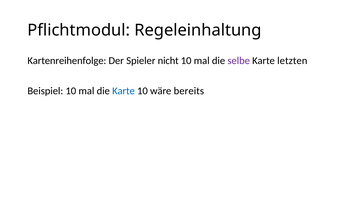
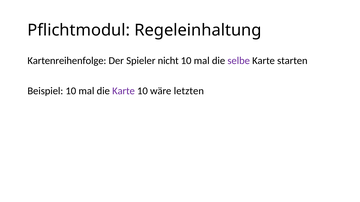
letzten: letzten -> starten (292, 61)
Karte colour: blue -> purple (124, 91)
bereits: bereits -> letzten (189, 91)
